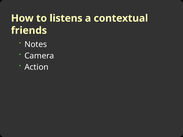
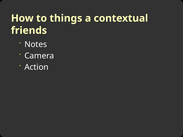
listens: listens -> things (66, 18)
